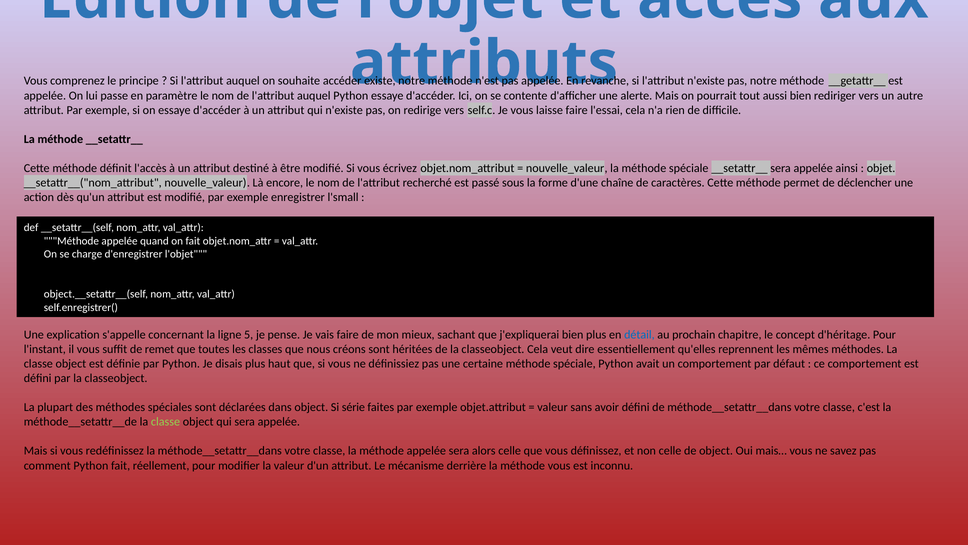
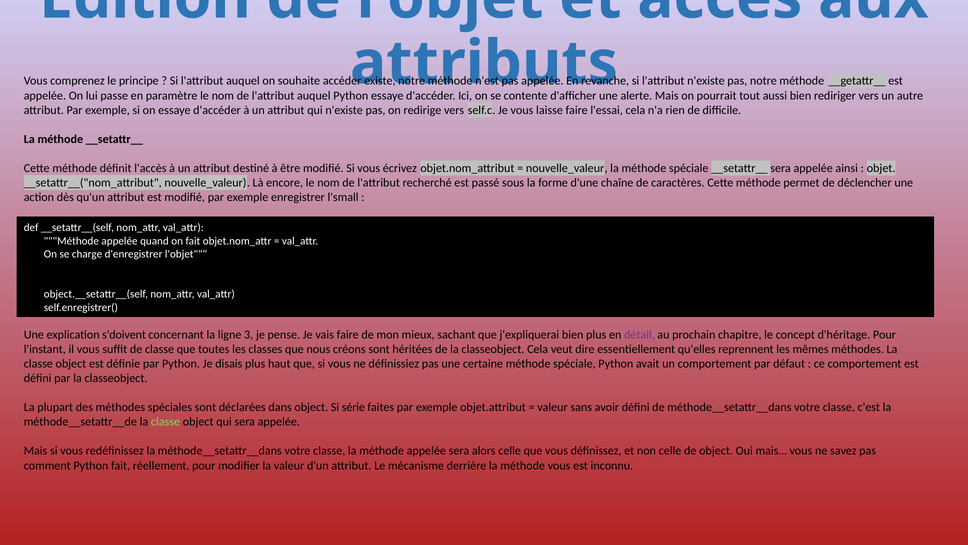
s'appelle: s'appelle -> s'doivent (124, 334)
5: 5 -> 3 (249, 334)
détail colour: blue -> purple (639, 334)
de remet: remet -> classe (160, 349)
